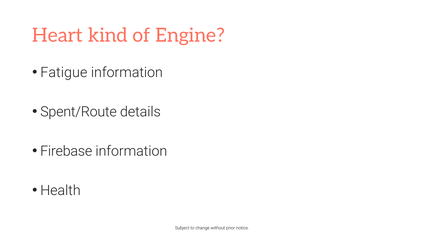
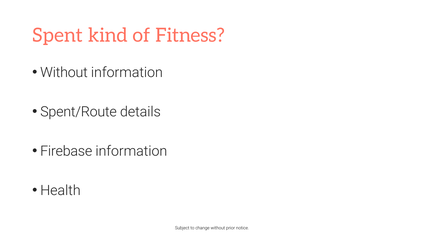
Heart: Heart -> Spent (58, 36)
Engine: Engine -> Fitness (190, 36)
Fatigue: Fatigue -> Without (64, 73)
